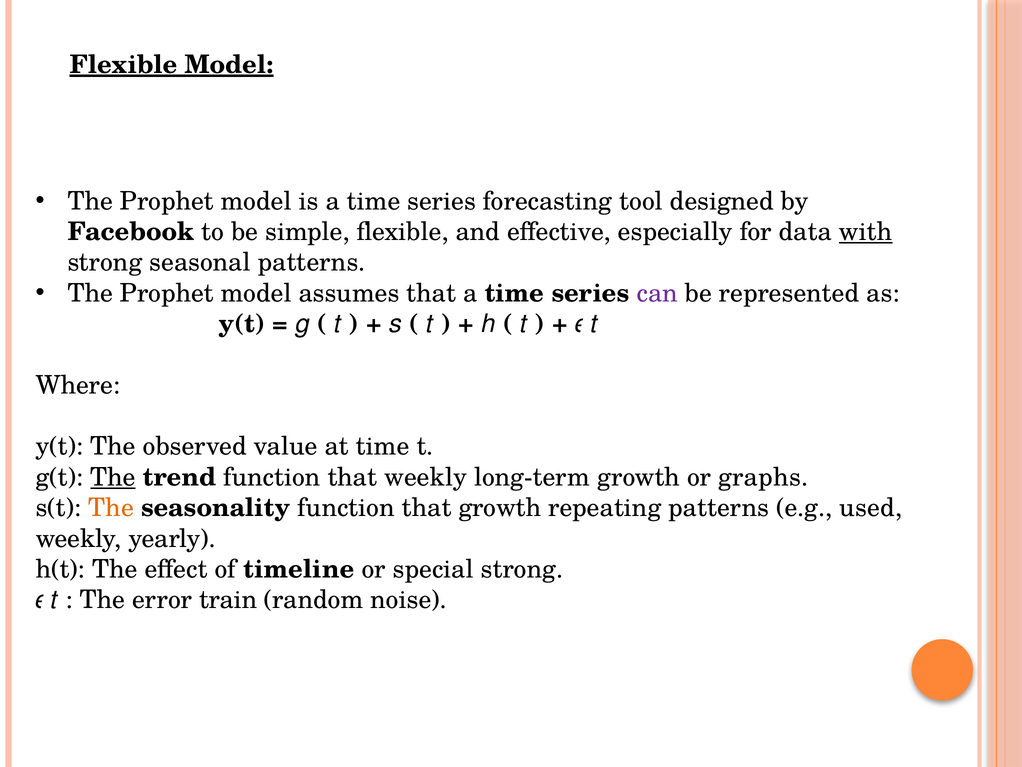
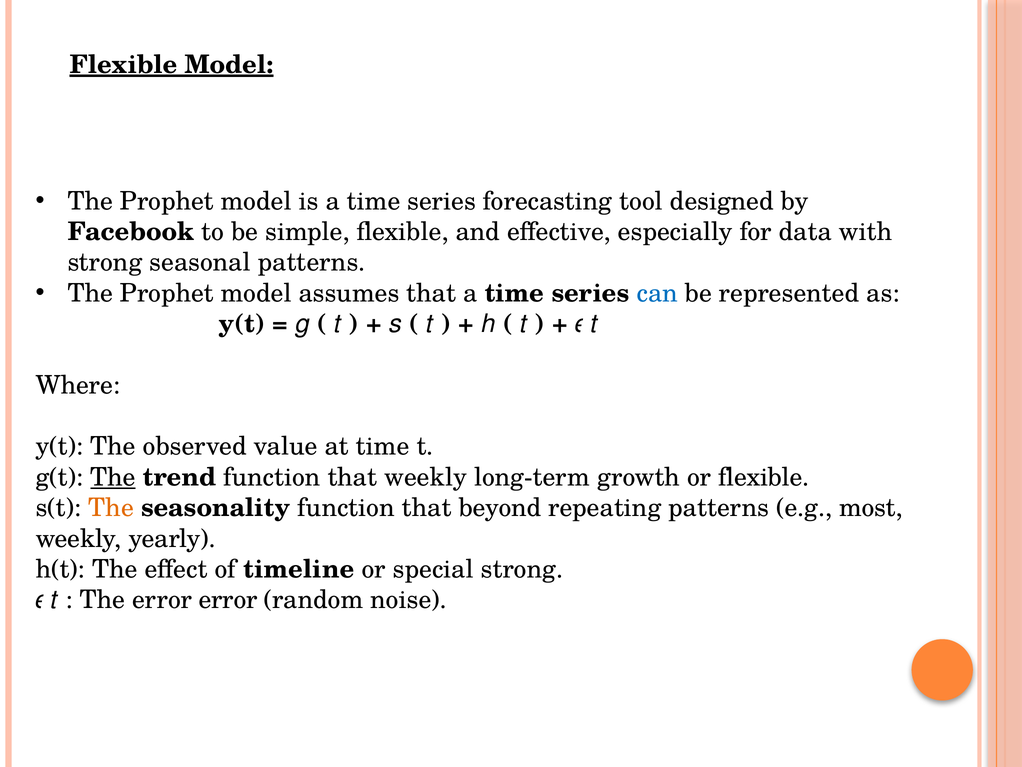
with underline: present -> none (866, 232)
can colour: purple -> blue (657, 293)
or graphs: graphs -> flexible (764, 477)
that growth: growth -> beyond (500, 508)
used: used -> most (871, 508)
error train: train -> error (228, 600)
